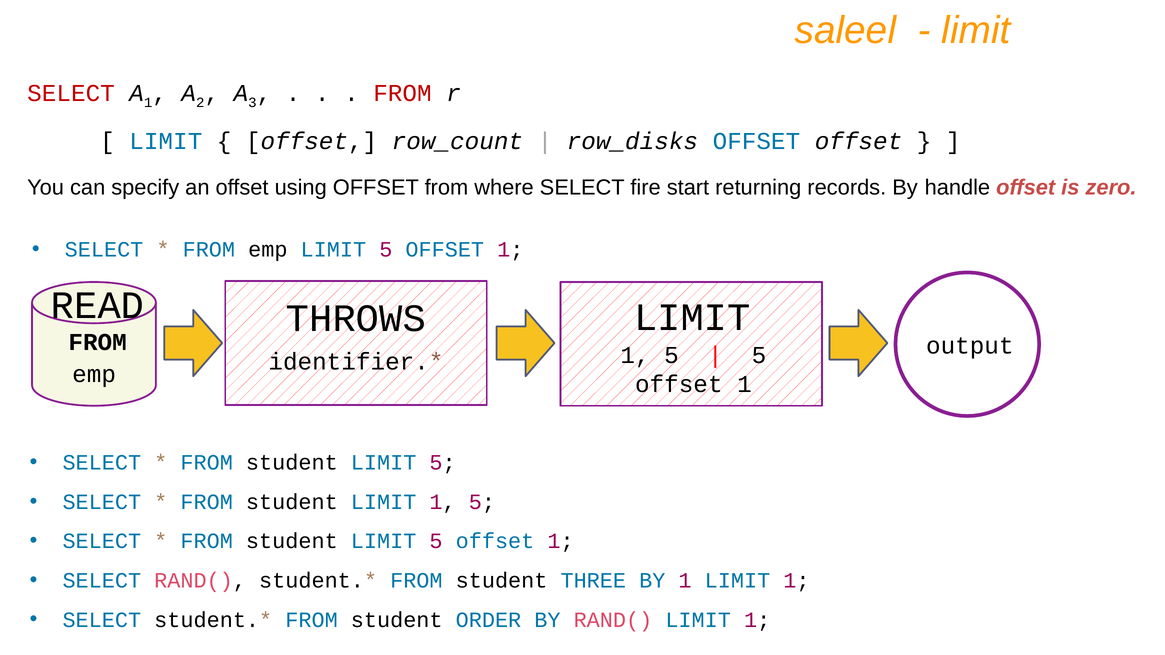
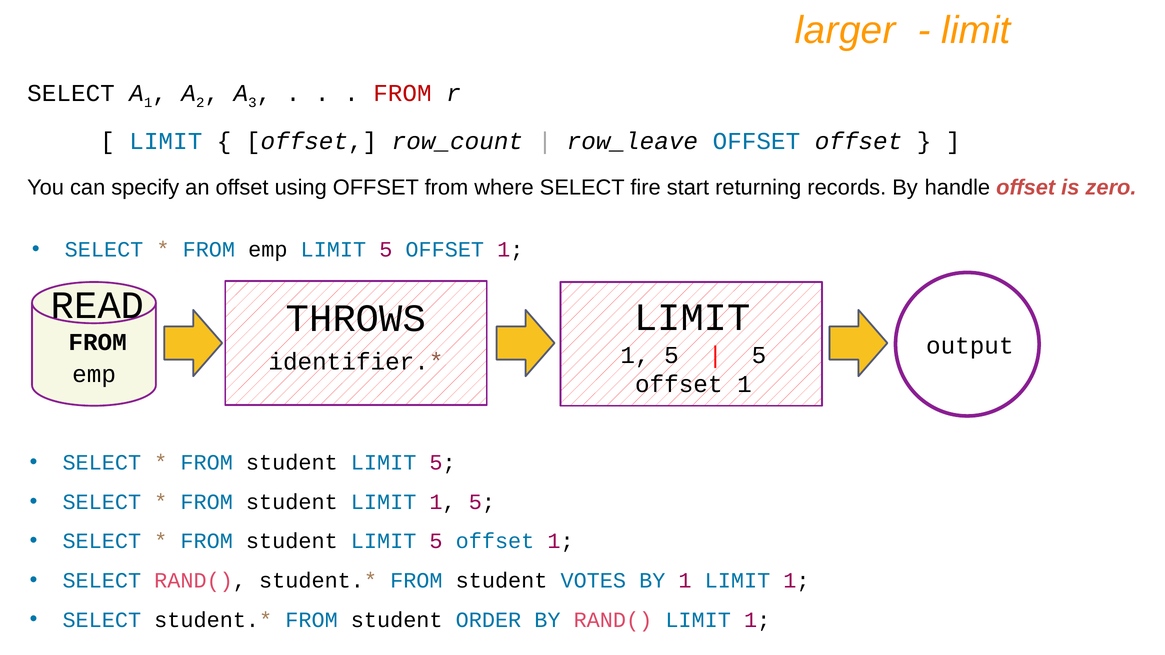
saleel: saleel -> larger (845, 30)
SELECT colour: red -> black (71, 93)
row_disks: row_disks -> row_leave (632, 141)
THREE: THREE -> VOTES (593, 581)
